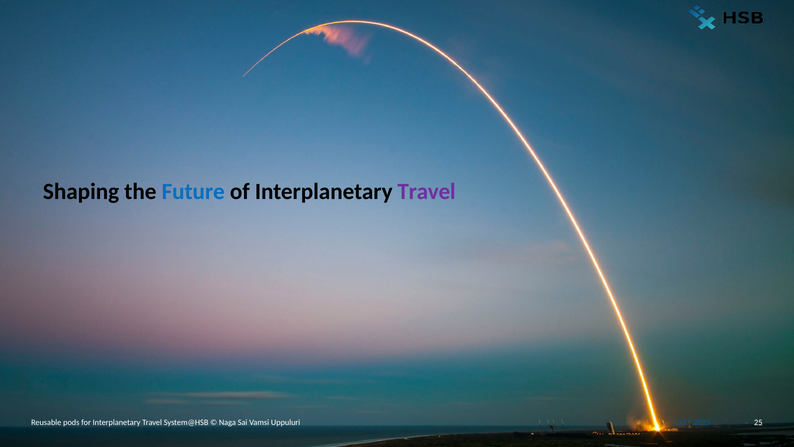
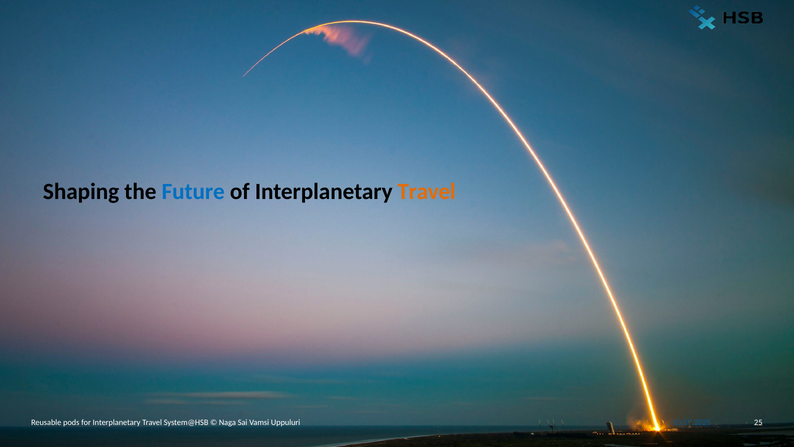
Travel colour: purple -> orange (427, 191)
